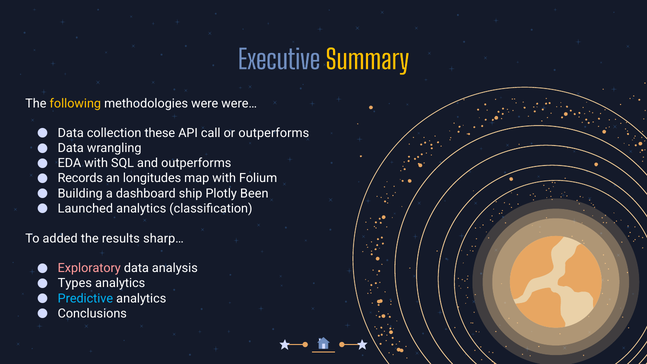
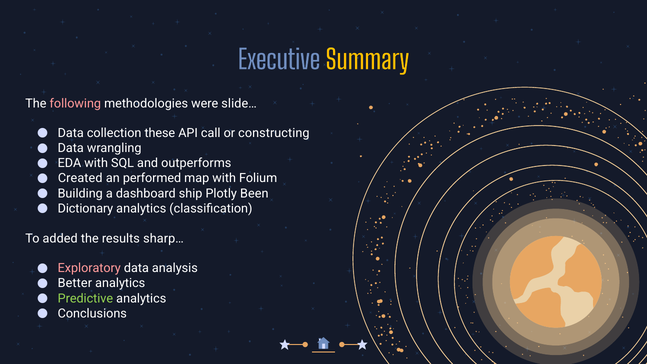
following colour: yellow -> pink (75, 104)
were…: were… -> slide… (239, 104)
or outperforms: outperforms -> constructing (274, 133)
Records: Records -> Created (80, 178)
longitudes: longitudes -> performed (152, 178)
Launched: Launched -> Dictionary (85, 209)
Types: Types -> Better (75, 283)
Predictive colour: light blue -> light green (85, 298)
